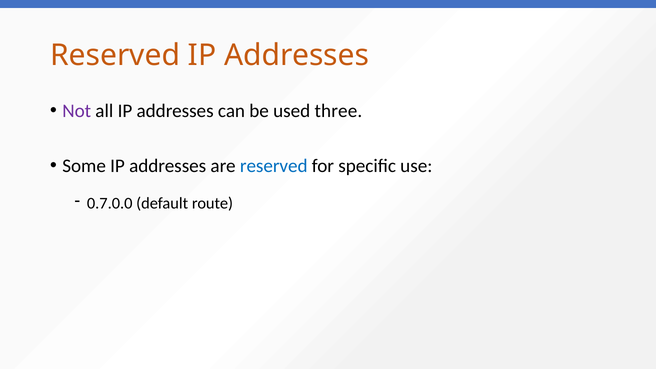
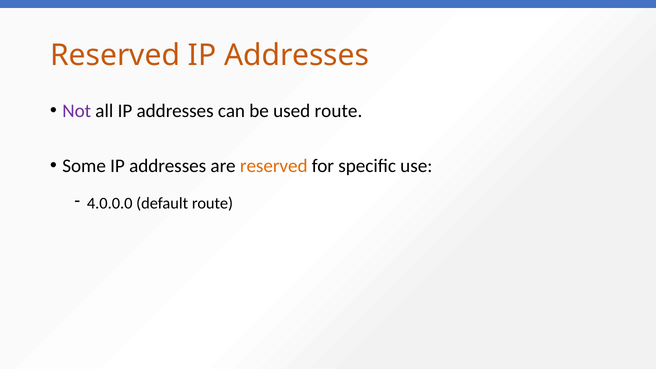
used three: three -> route (338, 111)
reserved colour: blue -> orange (274, 166)
0.7.0.0: 0.7.0.0 -> 4.0.0.0 (110, 203)
